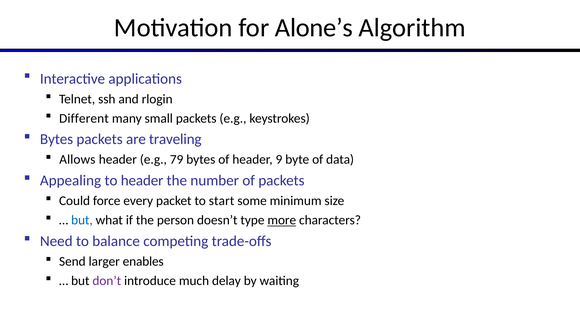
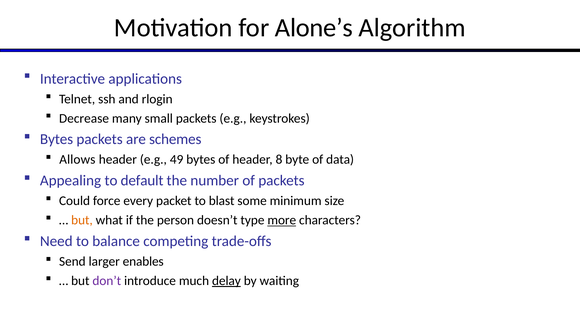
Different: Different -> Decrease (84, 118)
traveling: traveling -> schemes (175, 139)
79: 79 -> 49 (177, 160)
9: 9 -> 8 (279, 160)
to header: header -> default (142, 181)
start: start -> blast (222, 201)
but colour: blue -> orange (82, 220)
delay underline: none -> present (226, 281)
